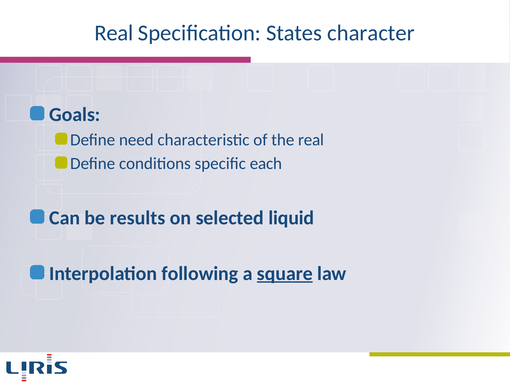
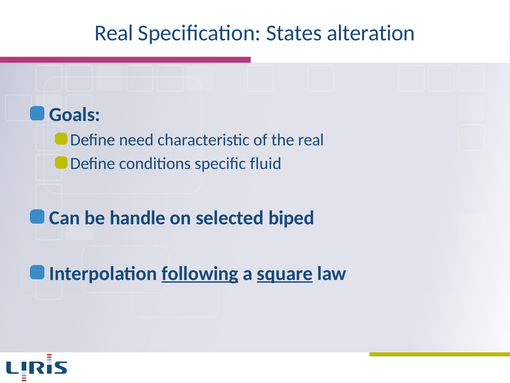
character: character -> alteration (371, 33)
each: each -> fluid (266, 163)
results: results -> handle (138, 218)
liquid: liquid -> biped (291, 218)
following underline: none -> present (200, 273)
